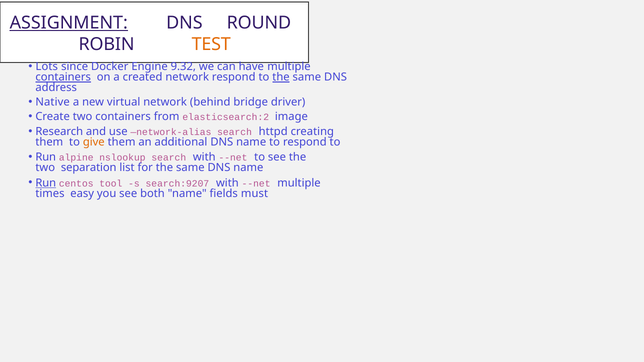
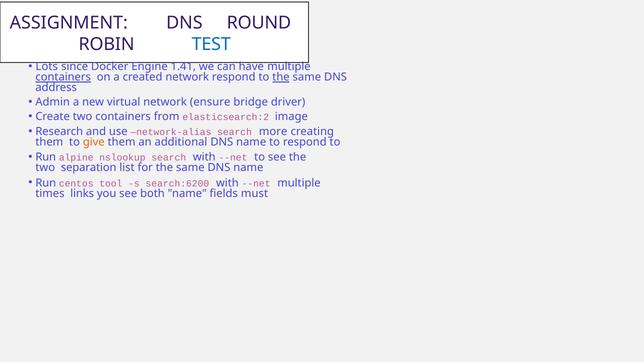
ASSIGNMENT underline: present -> none (69, 23)
TEST colour: orange -> blue (211, 44)
9.32: 9.32 -> 1.41 (183, 67)
Native: Native -> Admin (53, 102)
behind: behind -> ensure (210, 102)
httpd: httpd -> more (273, 132)
Run underline: present -> none (46, 183)
search:9207: search:9207 -> search:6200 (177, 184)
easy: easy -> links (82, 194)
